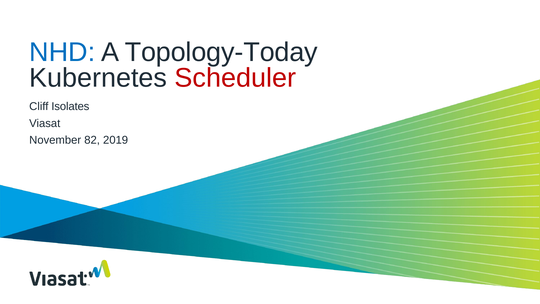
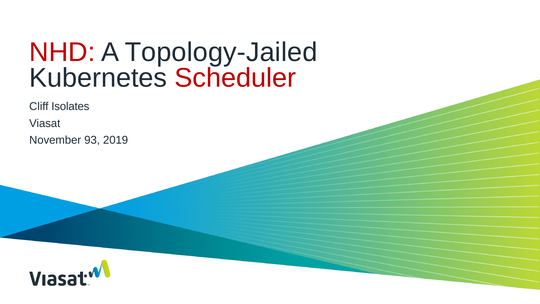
NHD colour: blue -> red (62, 52)
Topology-Today: Topology-Today -> Topology-Jailed (221, 52)
82: 82 -> 93 (92, 140)
